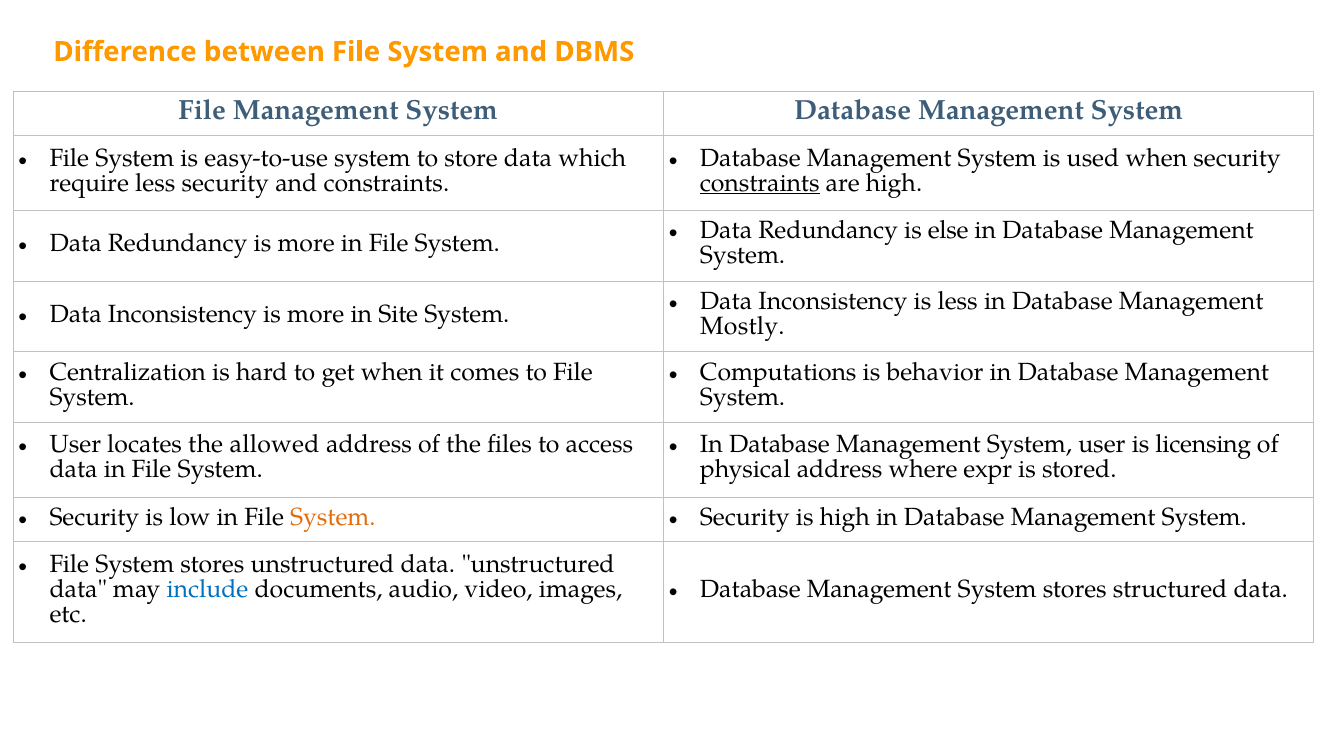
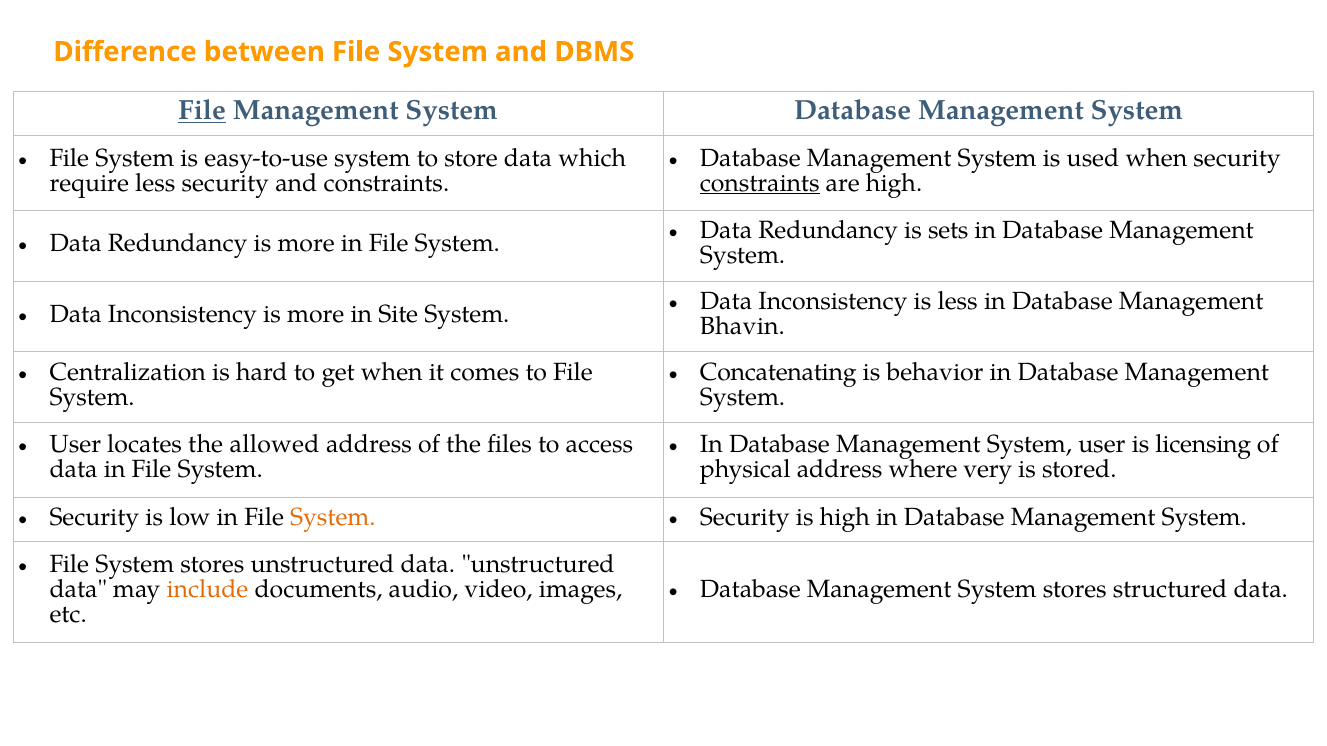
File underline: none -> present (202, 111)
else: else -> sets (948, 231)
Mostly: Mostly -> Bhavin (742, 326)
Computations: Computations -> Concatenating (778, 372)
expr: expr -> very (988, 470)
include colour: blue -> orange (207, 590)
